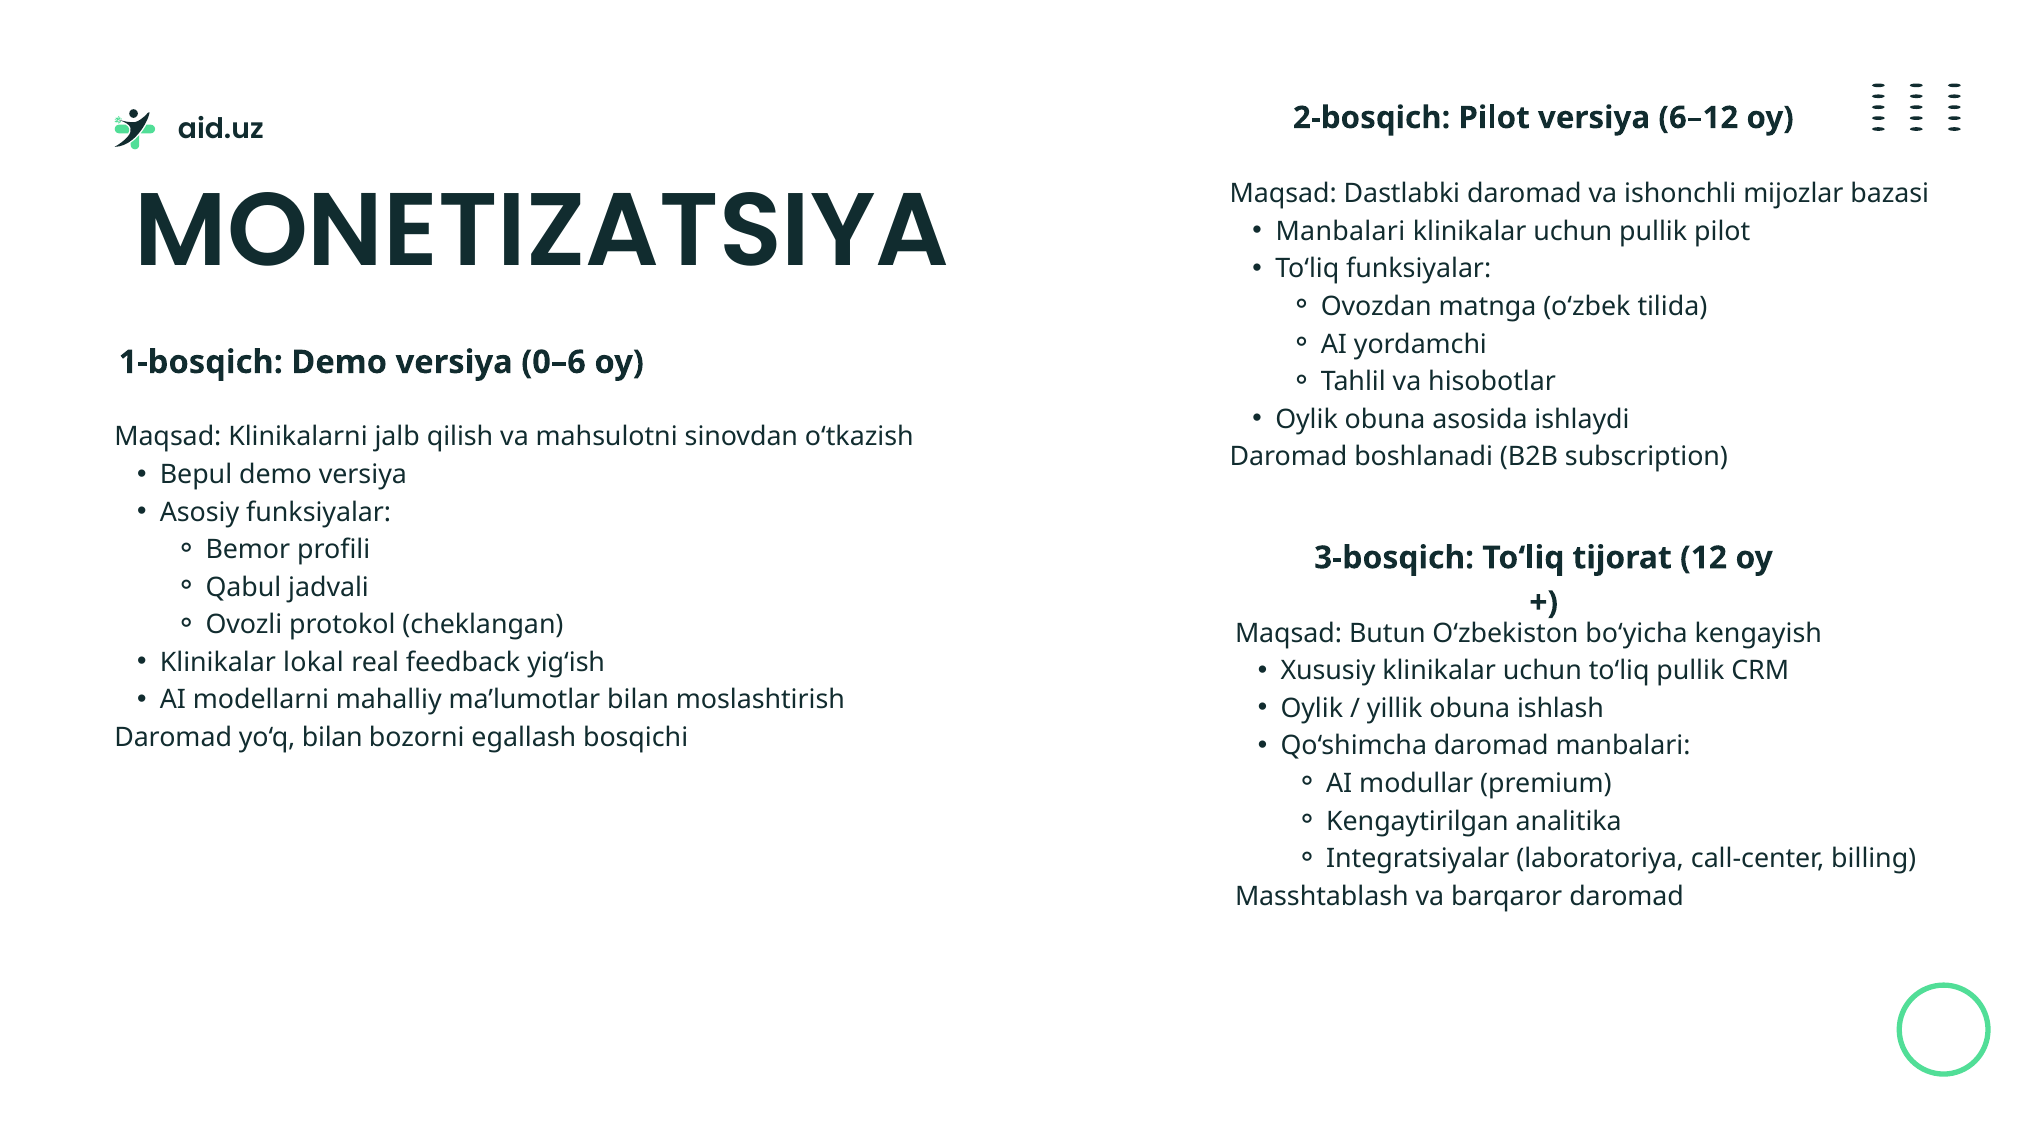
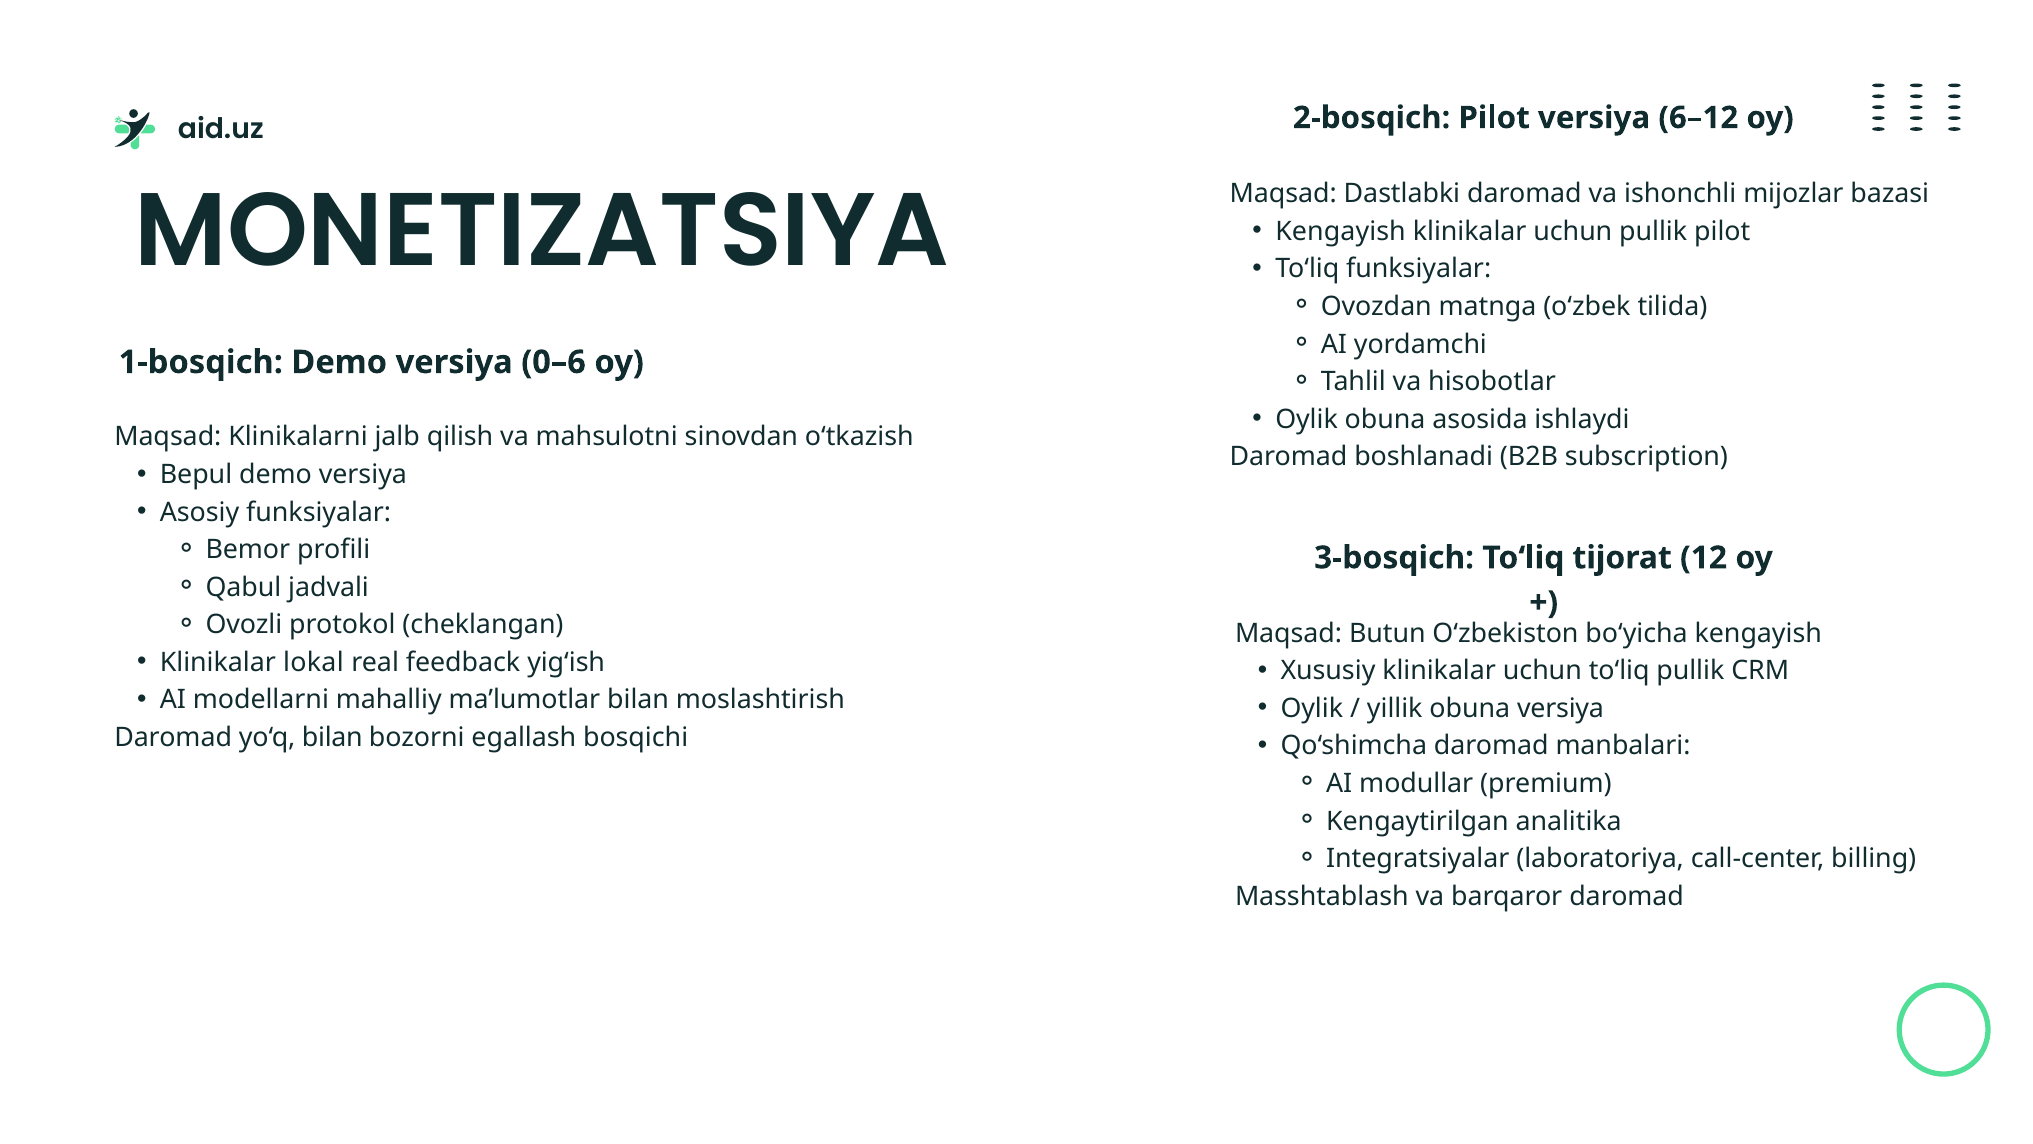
Manbalari: Manbalari -> Kengayish (1341, 231)
obuna ishlash: ishlash -> versiya (1560, 708)
